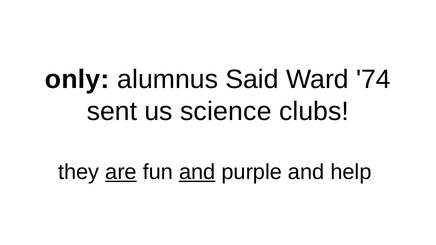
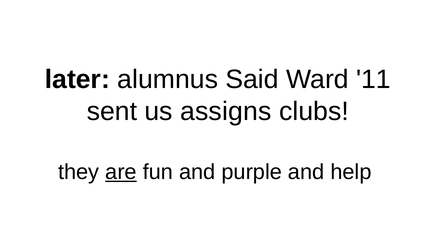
only: only -> later (77, 79)
74: 74 -> 11 (373, 79)
science: science -> assigns (226, 111)
and underline: present -> none (197, 172)
